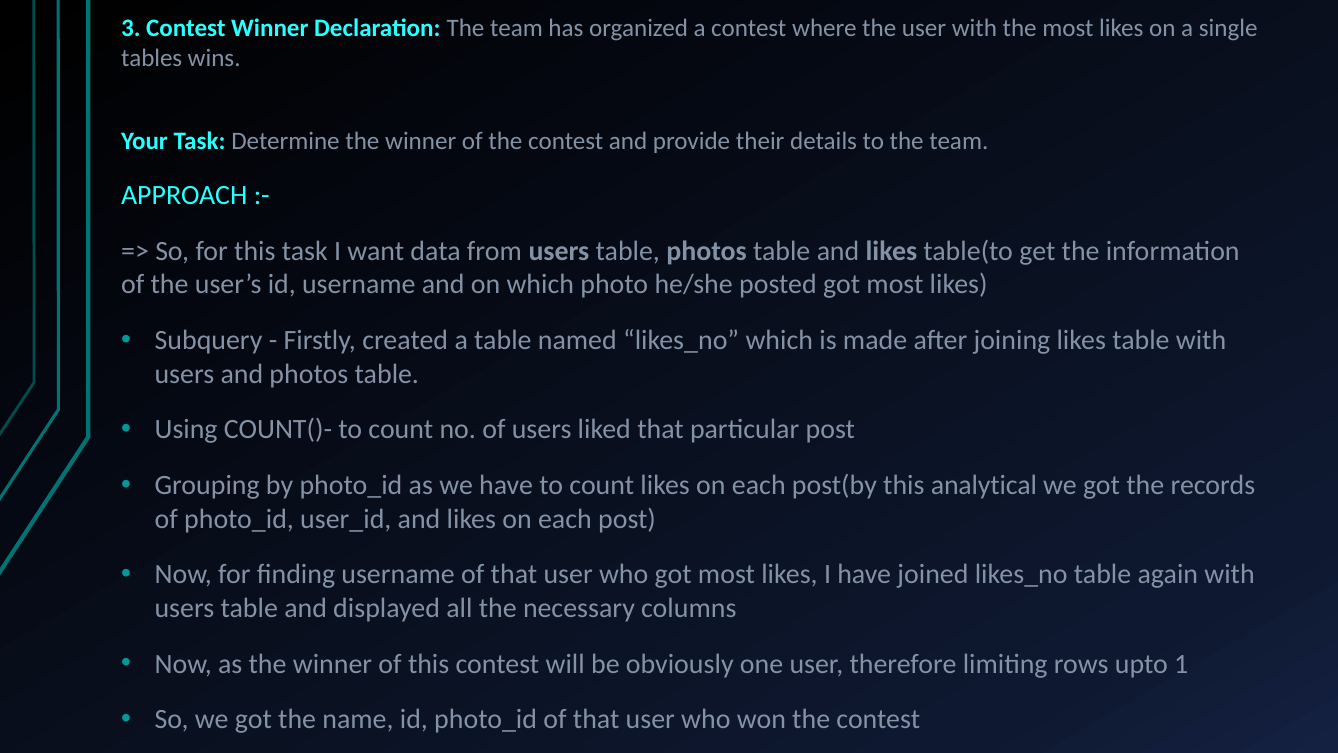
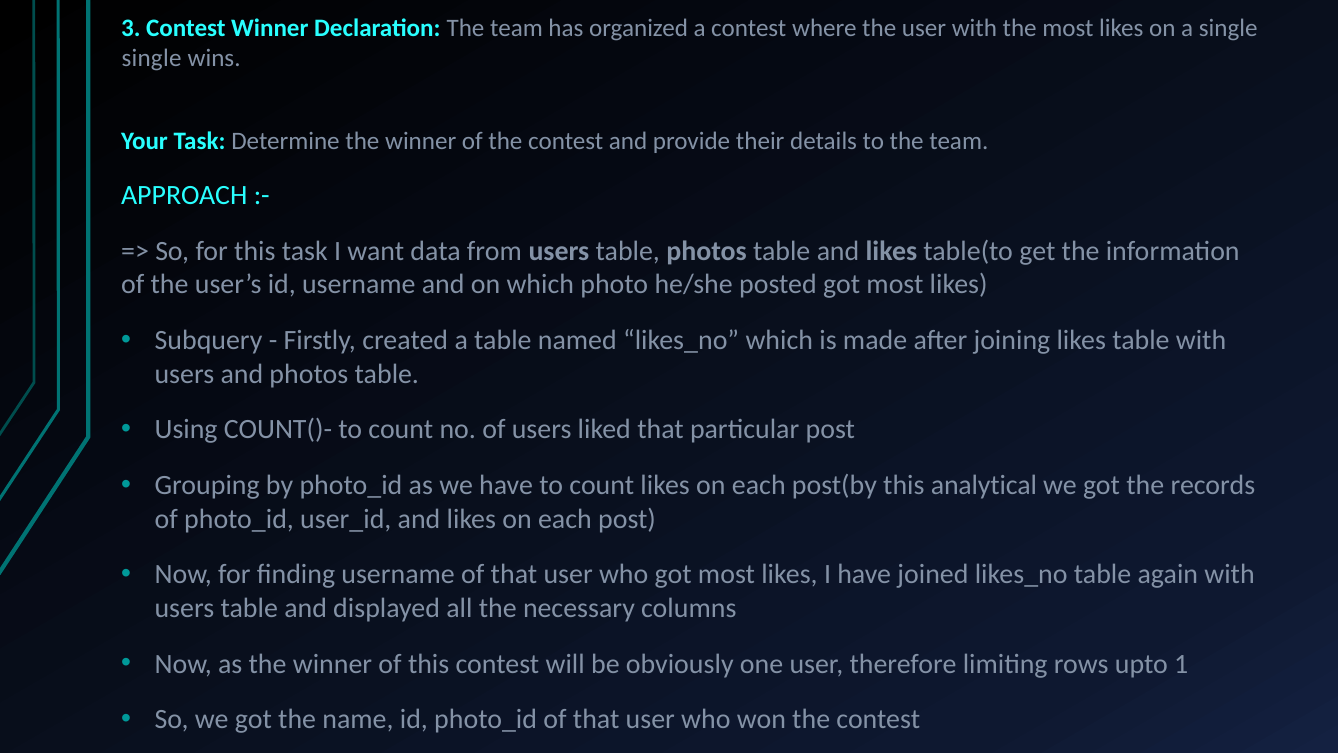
tables: tables -> single (152, 59)
